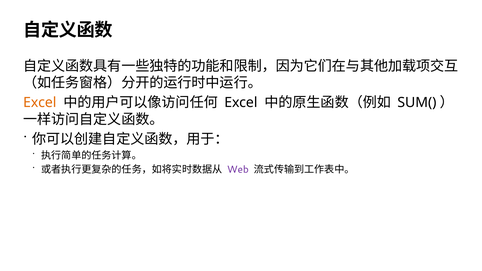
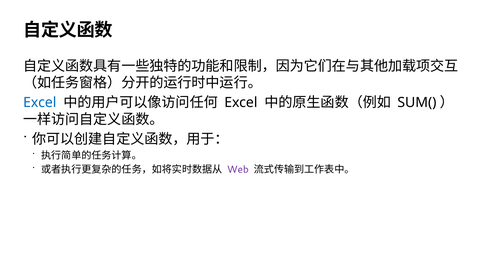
Excel colour: orange -> blue (40, 103)
